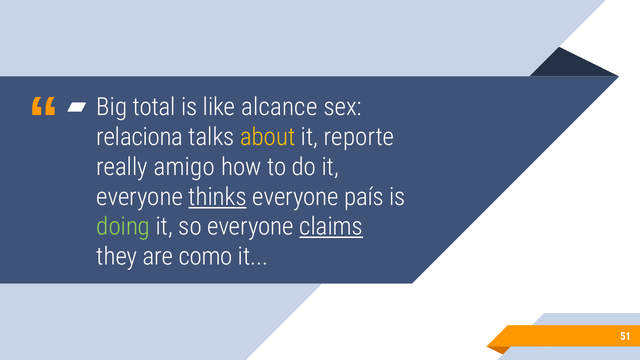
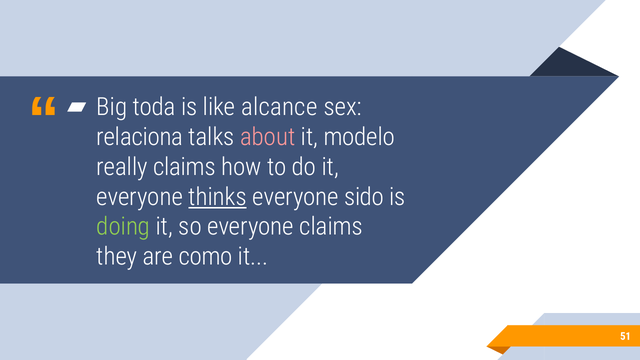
total: total -> toda (154, 107)
about colour: yellow -> pink (268, 137)
reporte: reporte -> modelo (359, 137)
really amigo: amigo -> claims (185, 167)
país: país -> sido (364, 197)
claims underline: present -> none (331, 227)
